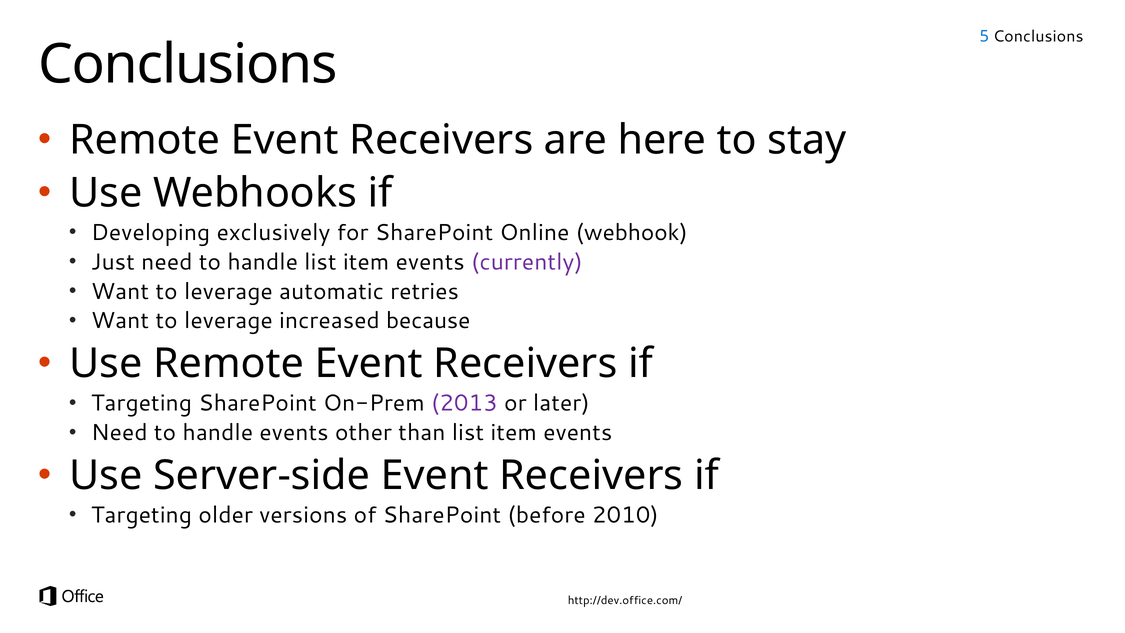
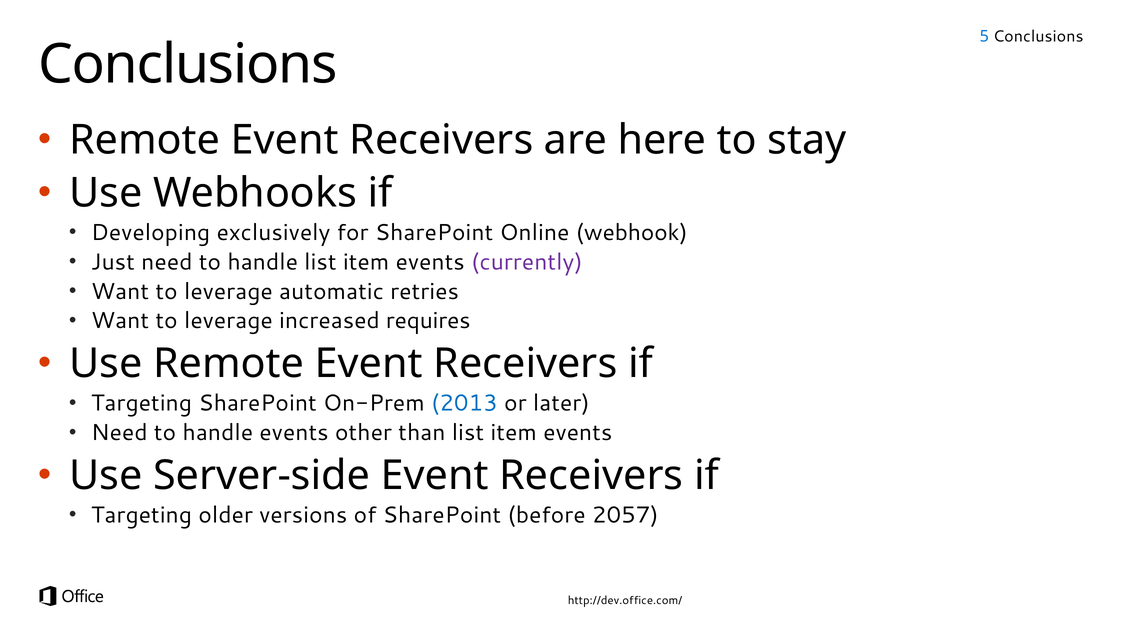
because: because -> requires (428, 321)
2013 colour: purple -> blue (464, 403)
2010: 2010 -> 2057 (625, 515)
